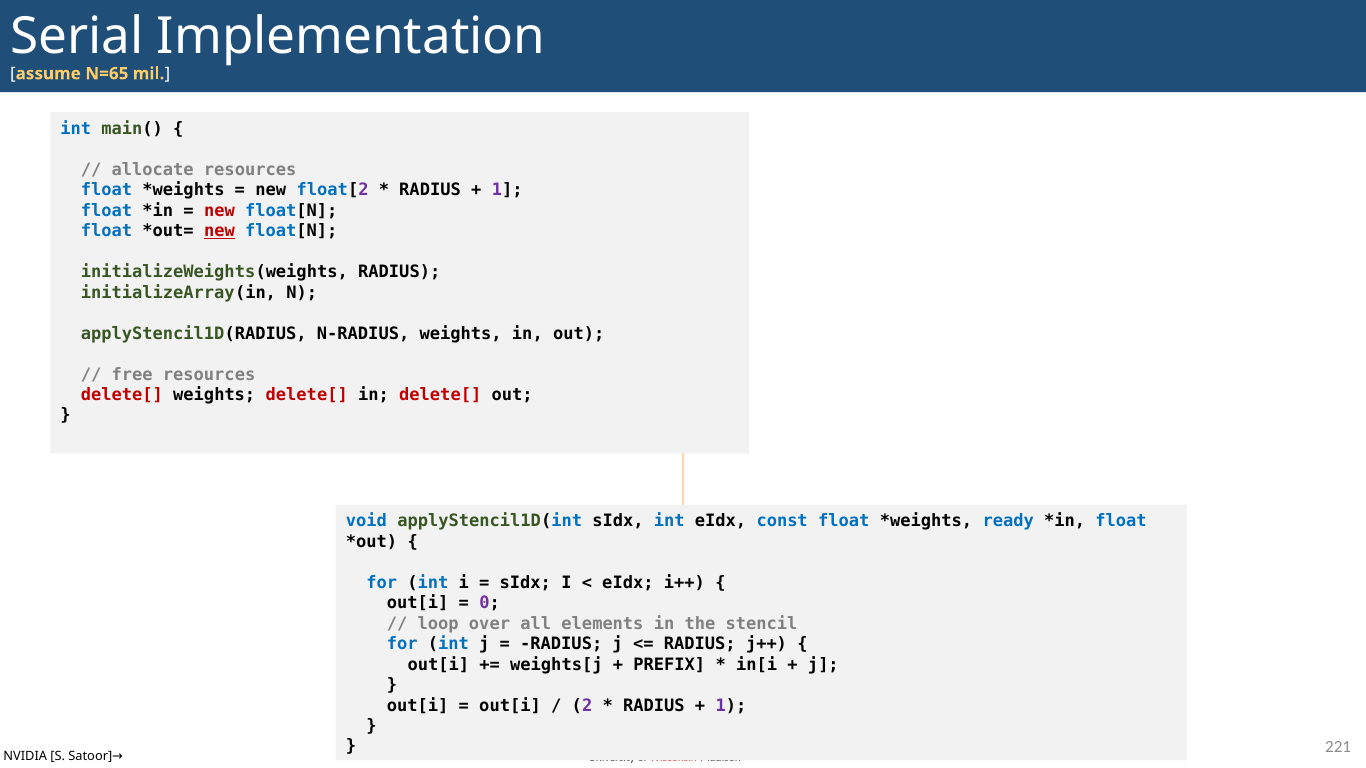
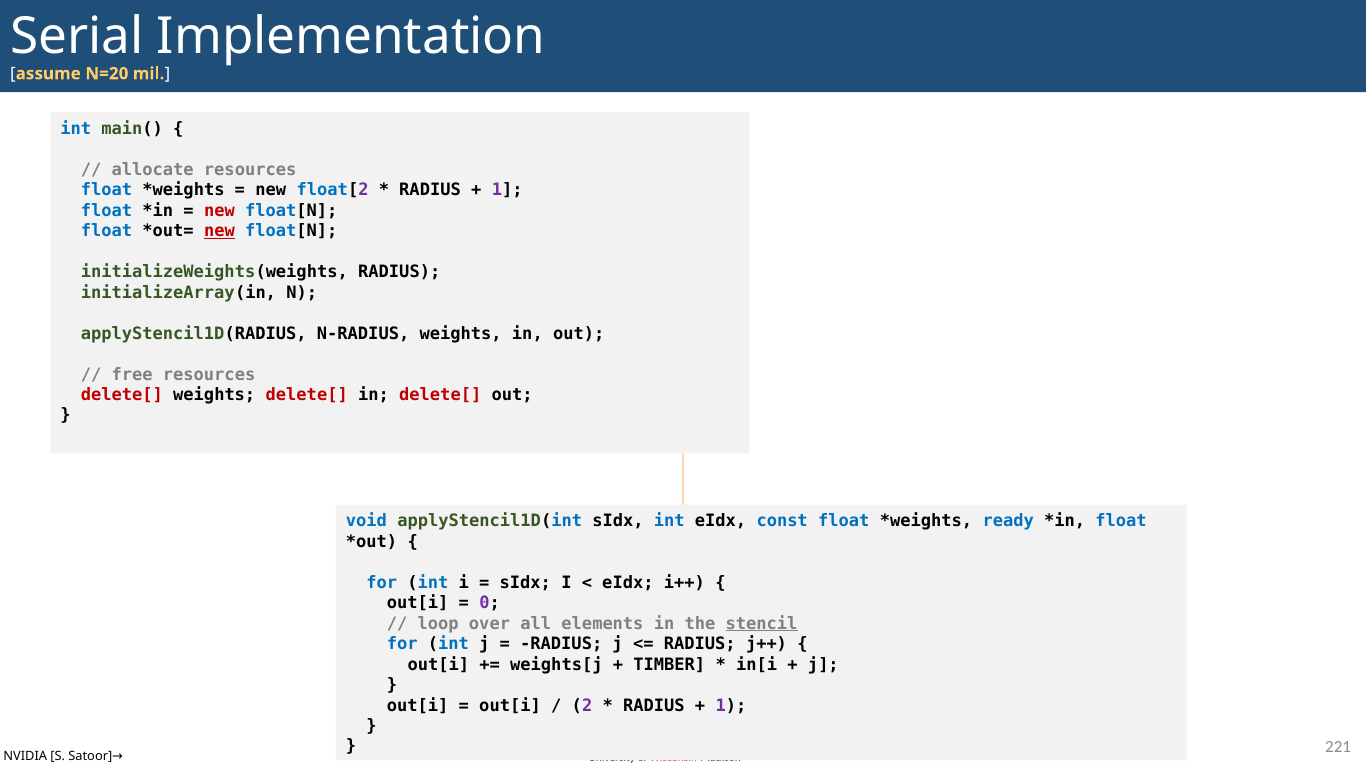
N=65: N=65 -> N=20 (107, 74)
stencil underline: none -> present (762, 624)
PREFIX: PREFIX -> TIMBER (669, 665)
